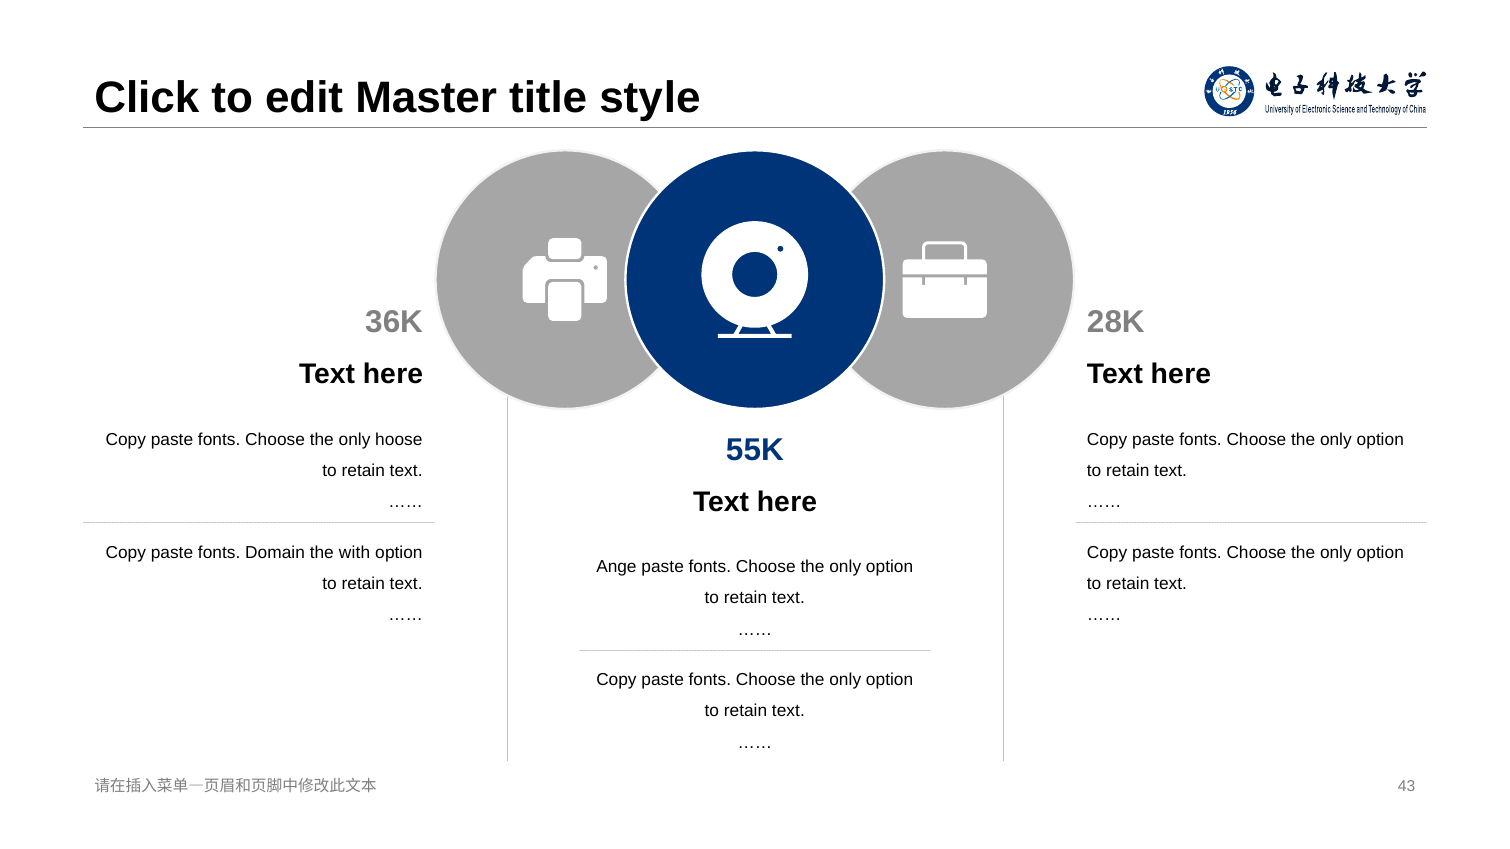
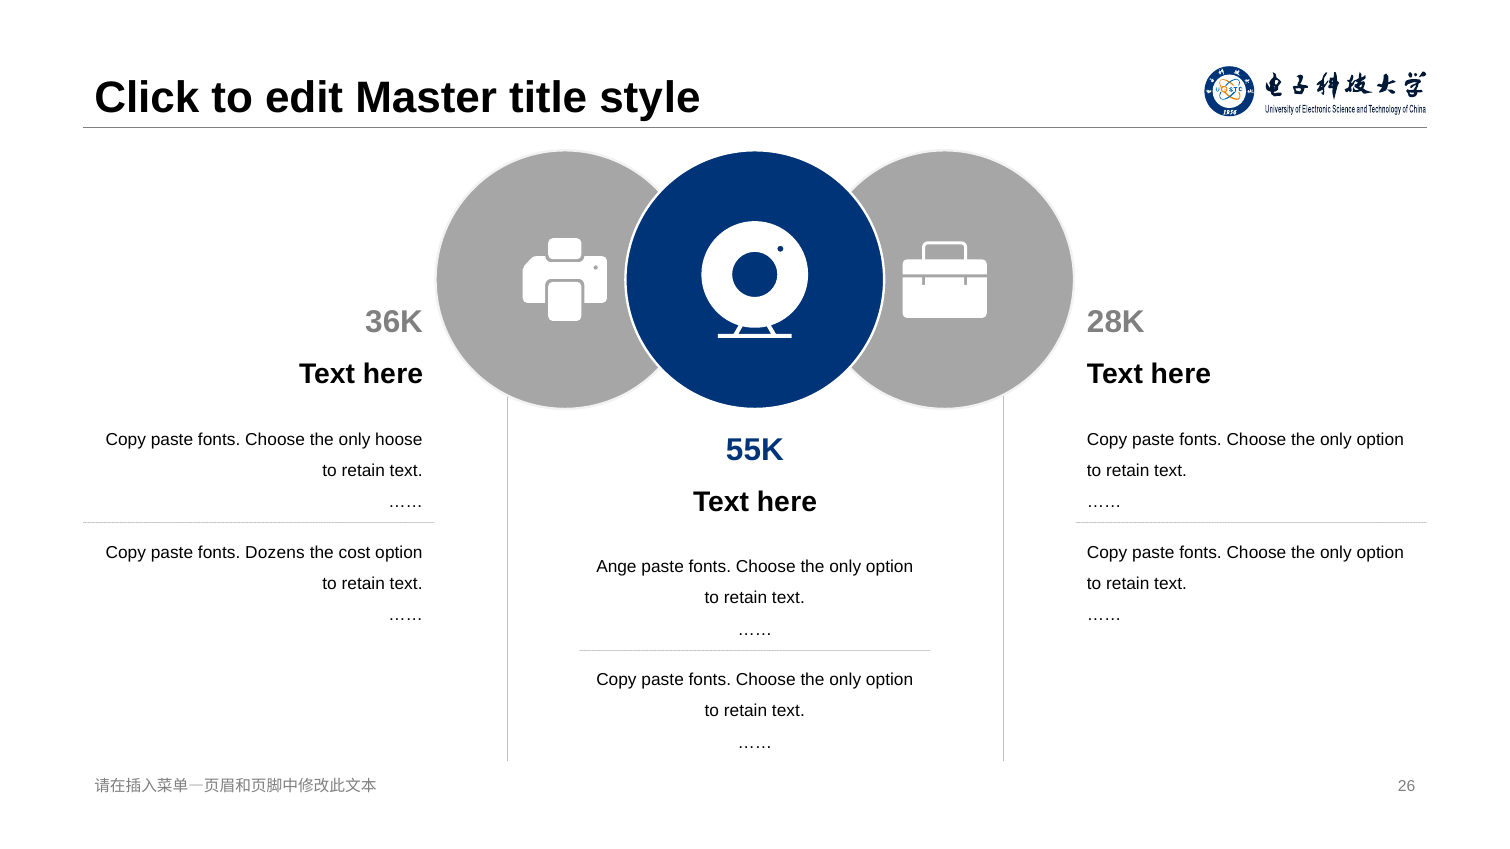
Domain: Domain -> Dozens (275, 553)
with: with -> cost (355, 553)
43: 43 -> 26 (1407, 787)
